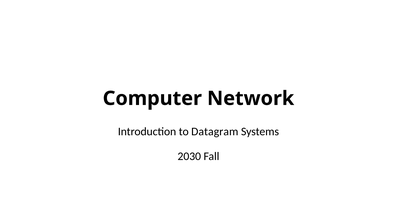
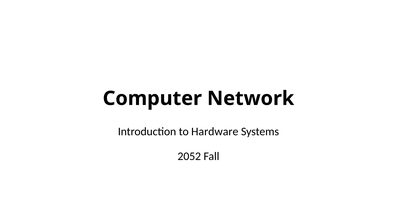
Datagram: Datagram -> Hardware (215, 132)
2030: 2030 -> 2052 (189, 157)
